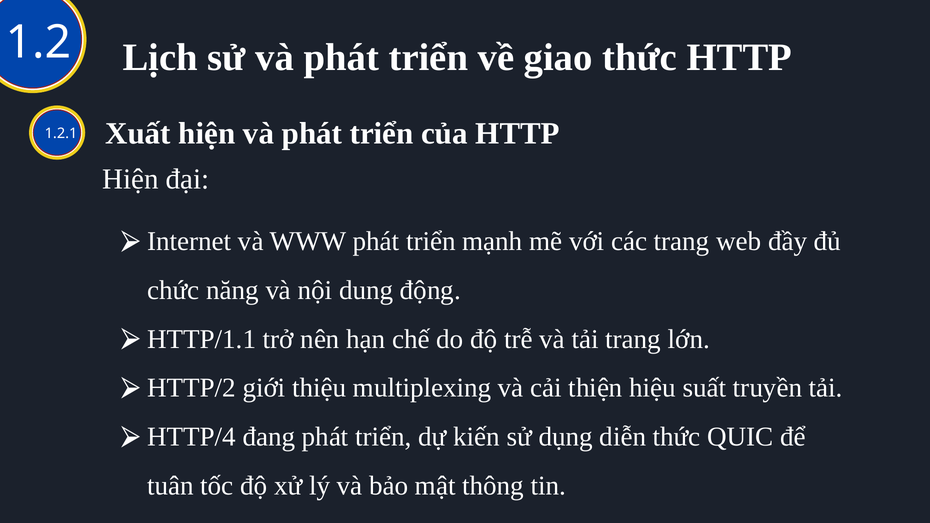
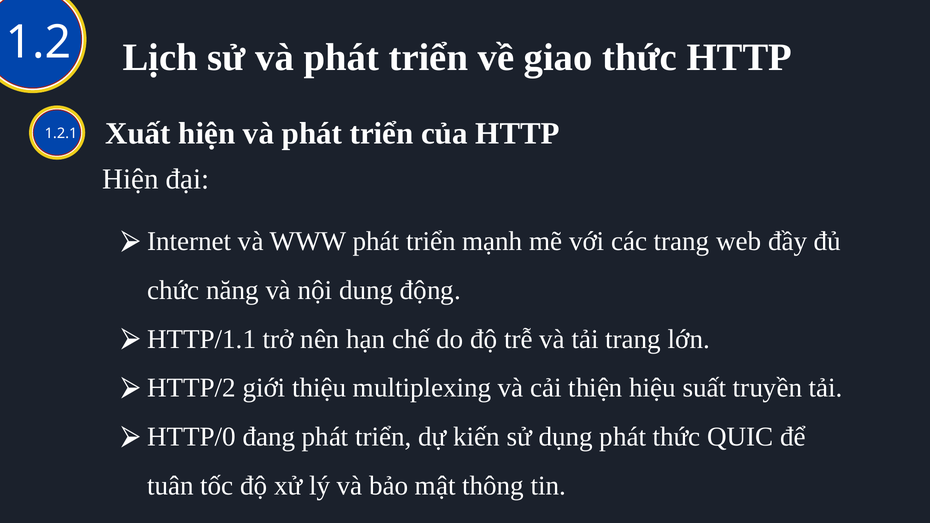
HTTP/4: HTTP/4 -> HTTP/0 (192, 437)
dụng diễn: diễn -> phát (623, 437)
